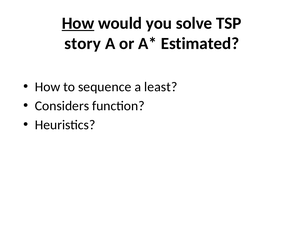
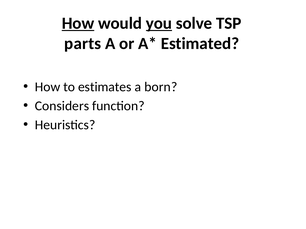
you underline: none -> present (159, 23)
story: story -> parts (83, 44)
sequence: sequence -> estimates (105, 87)
least: least -> born (161, 87)
